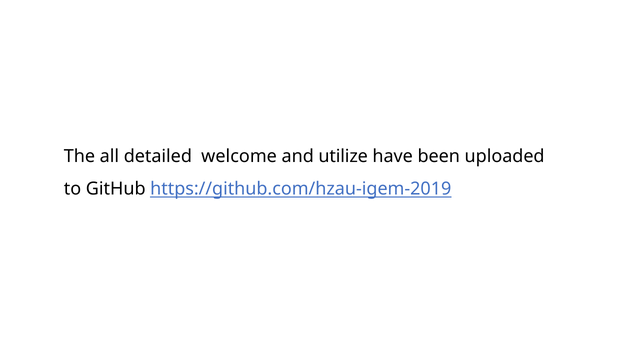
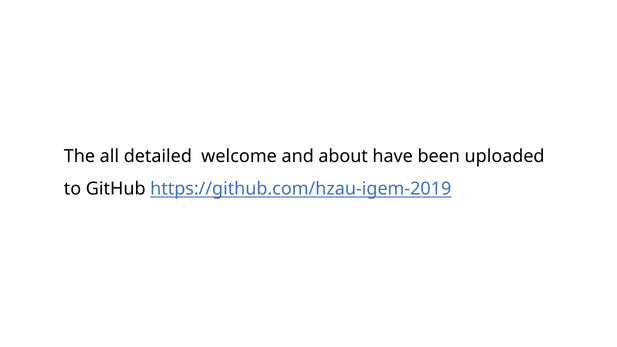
utilize: utilize -> about (343, 156)
